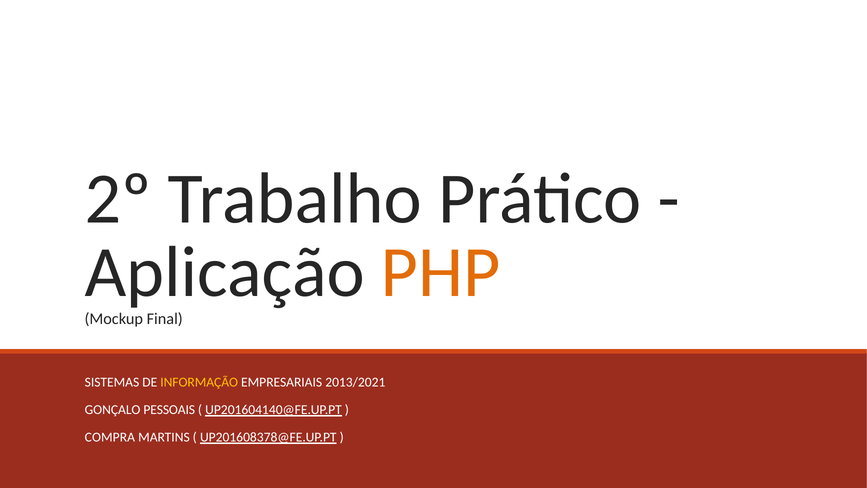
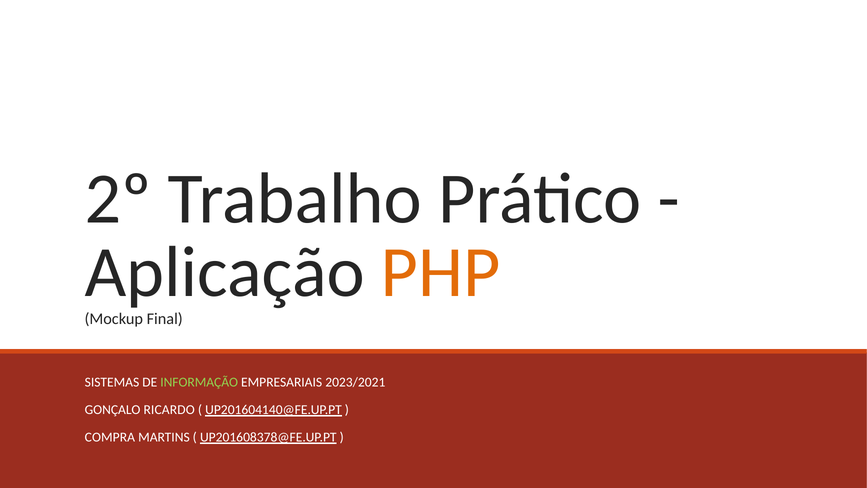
INFORMAÇÃO colour: yellow -> light green (199, 382)
2013/2021: 2013/2021 -> 2023/2021 (355, 382)
PESSOAIS: PESSOAIS -> RICARDO (169, 410)
